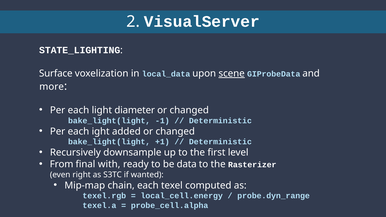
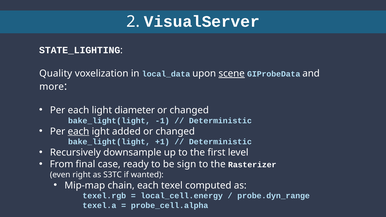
Surface: Surface -> Quality (56, 73)
each underline: none -> present (78, 131)
with: with -> case (109, 164)
data: data -> sign (187, 164)
